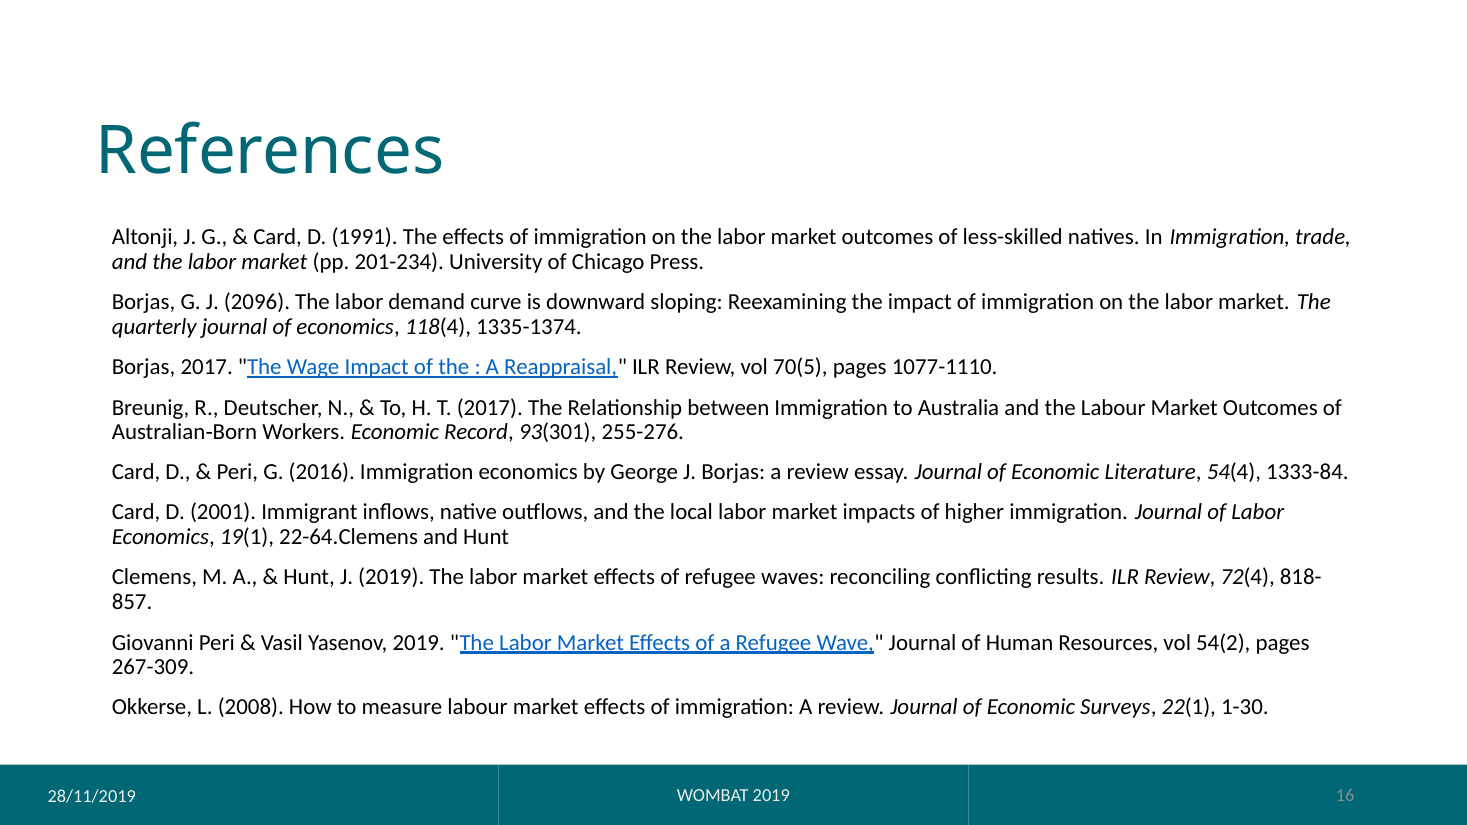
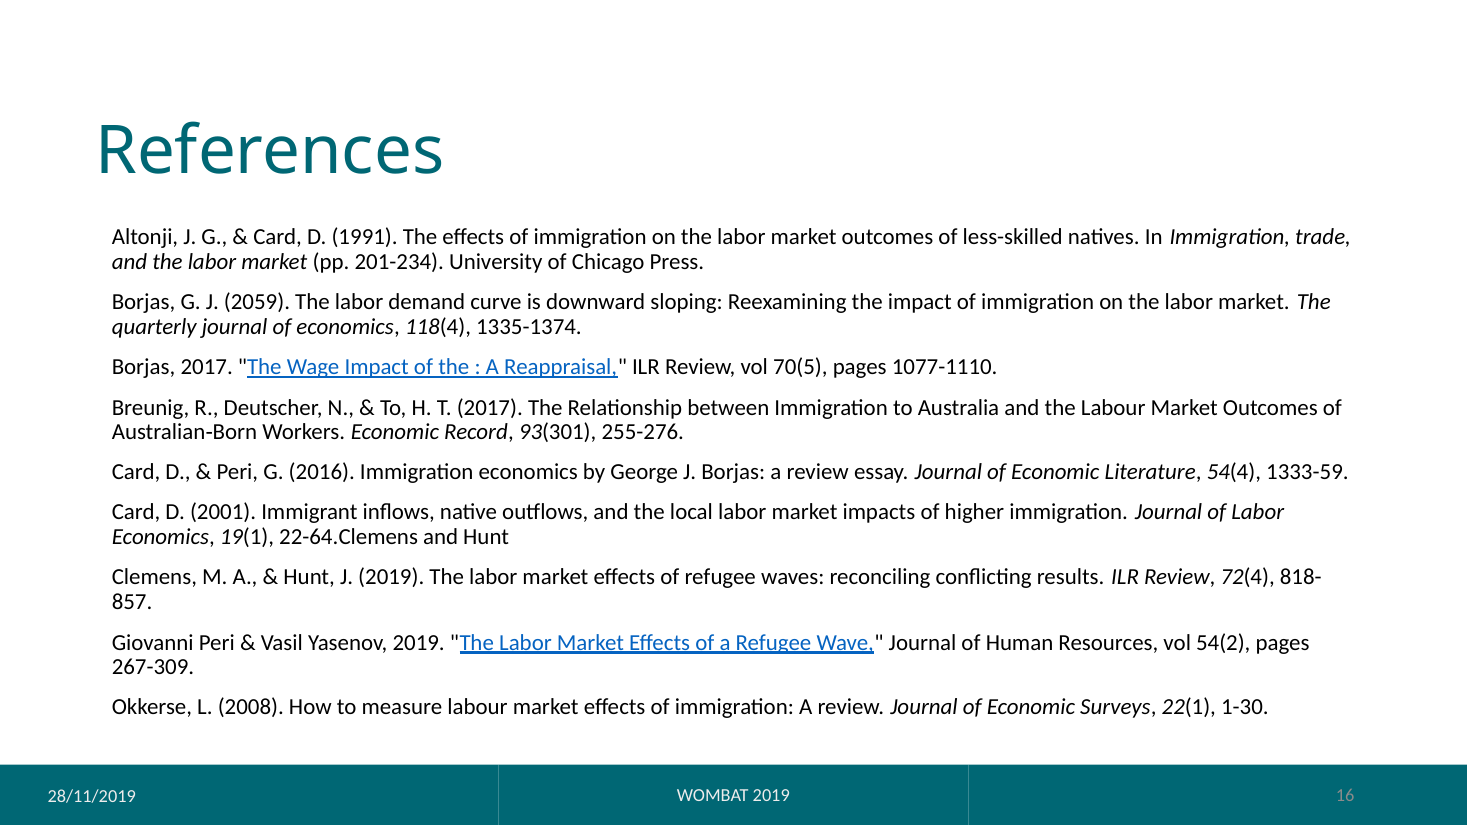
2096: 2096 -> 2059 (257, 302)
1333-84: 1333-84 -> 1333-59 (1307, 472)
